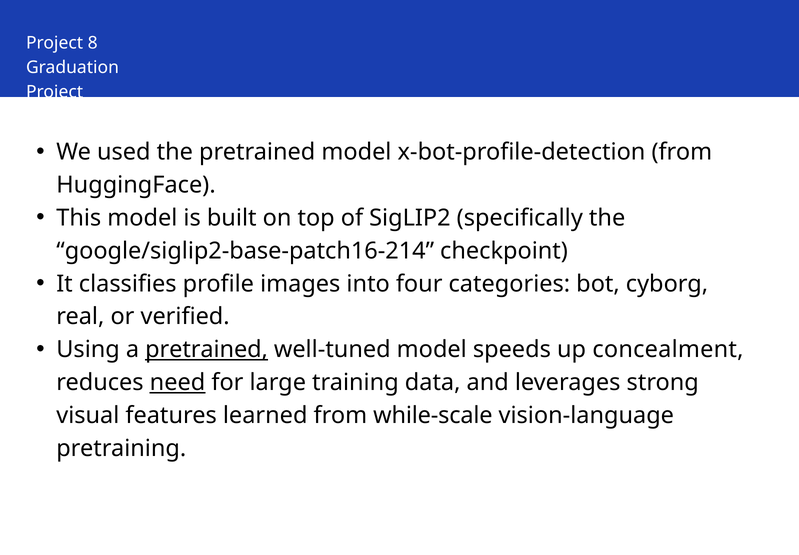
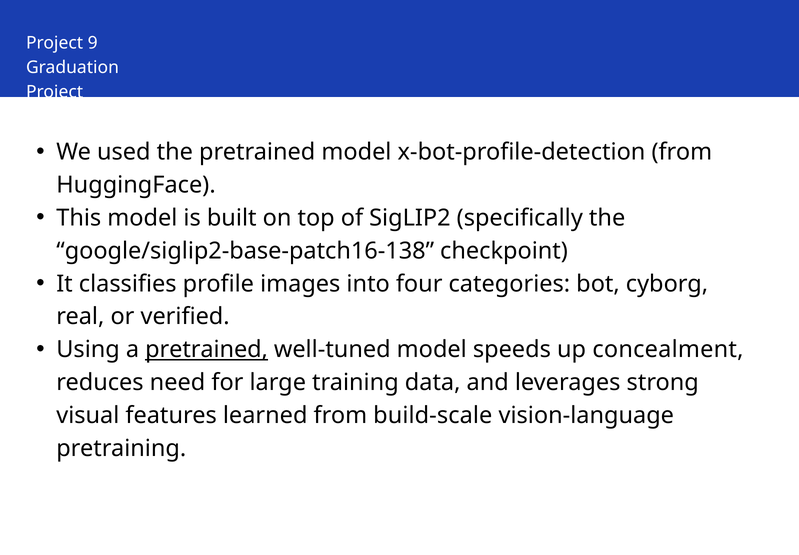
8: 8 -> 9 (93, 43)
google/siglip2-base-patch16-214: google/siglip2-base-patch16-214 -> google/siglip2-base-patch16-138 (245, 251)
need underline: present -> none (178, 382)
while-scale: while-scale -> build-scale (433, 415)
